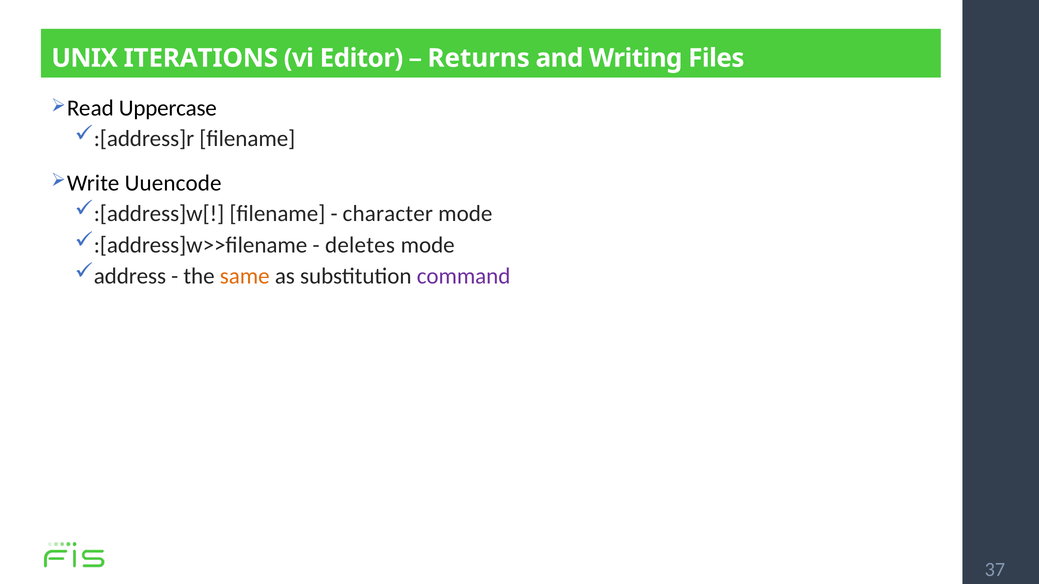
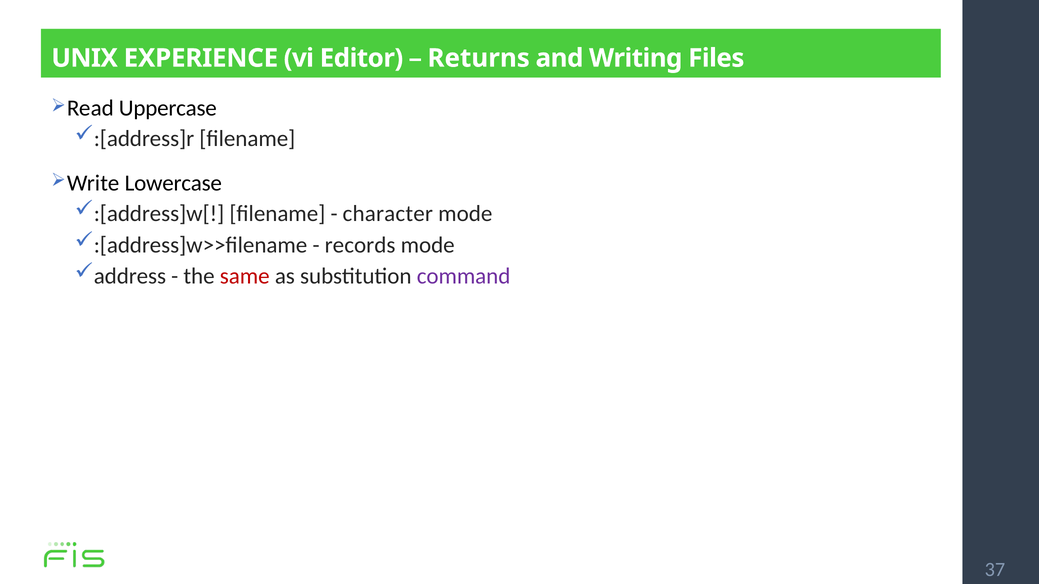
ITERATIONS: ITERATIONS -> EXPERIENCE (201, 58)
Uuencode: Uuencode -> Lowercase (173, 183)
deletes: deletes -> records (360, 245)
same colour: orange -> red (245, 277)
